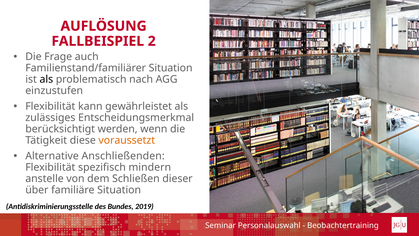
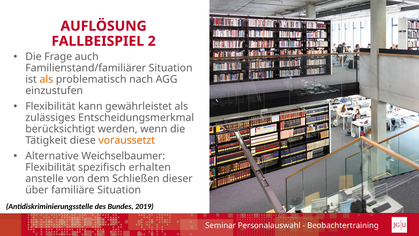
als colour: black -> orange (46, 79)
Anschließenden: Anschließenden -> Weichselbaumer (123, 156)
mindern: mindern -> erhalten (150, 167)
